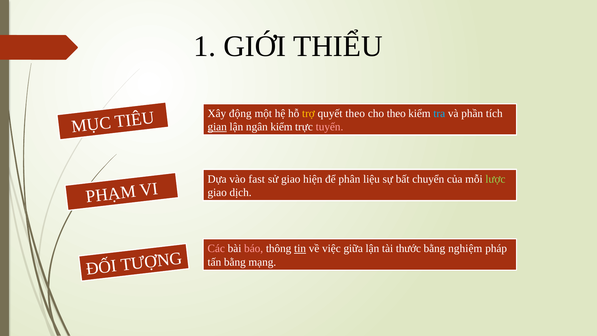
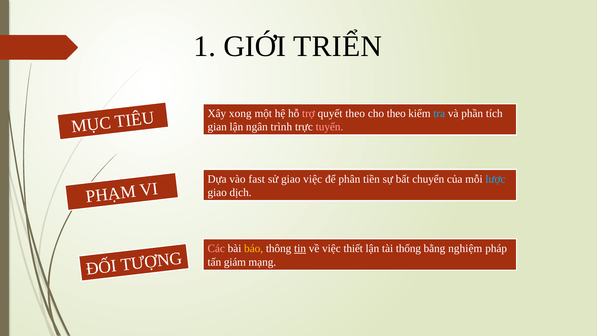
THIỂU: THIỂU -> TRIỂN (338, 46)
động: động -> xong (240, 113)
trợ colour: yellow -> pink (308, 113)
gian underline: present -> none (217, 127)
ngân kiểm: kiểm -> trình (281, 127)
giao hiện: hiện -> việc (313, 179)
liệu: liệu -> tiền (371, 179)
lược colour: light green -> light blue (495, 179)
báo colour: pink -> yellow (254, 248)
giữa: giữa -> thiết (353, 248)
thước: thước -> thống (408, 248)
tấn bằng: bằng -> giám (235, 262)
